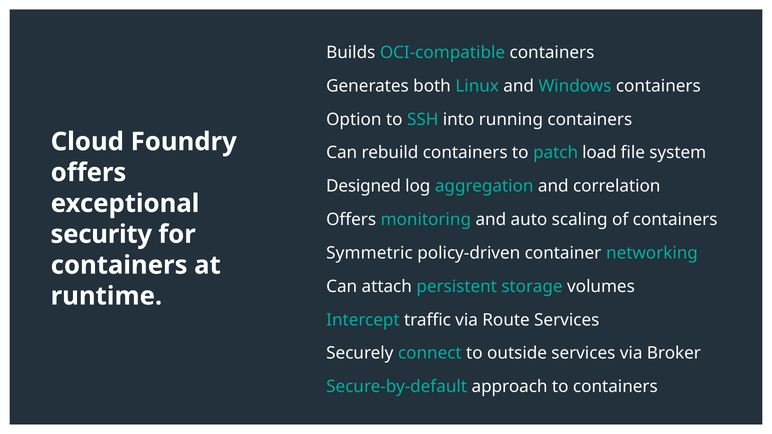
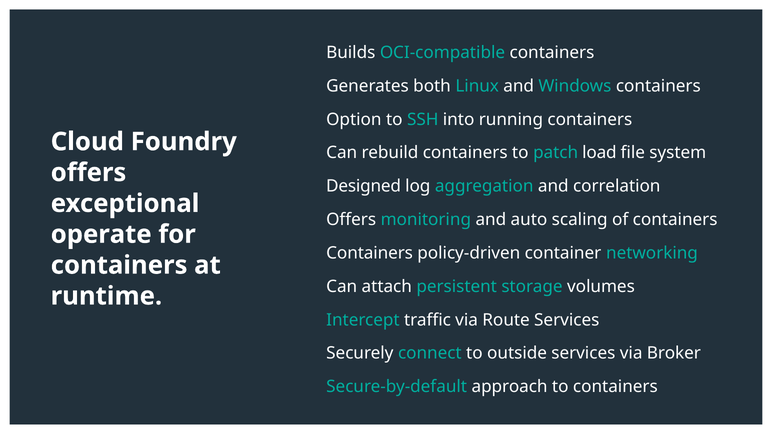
security: security -> operate (101, 234)
Symmetric: Symmetric -> Containers (370, 253)
